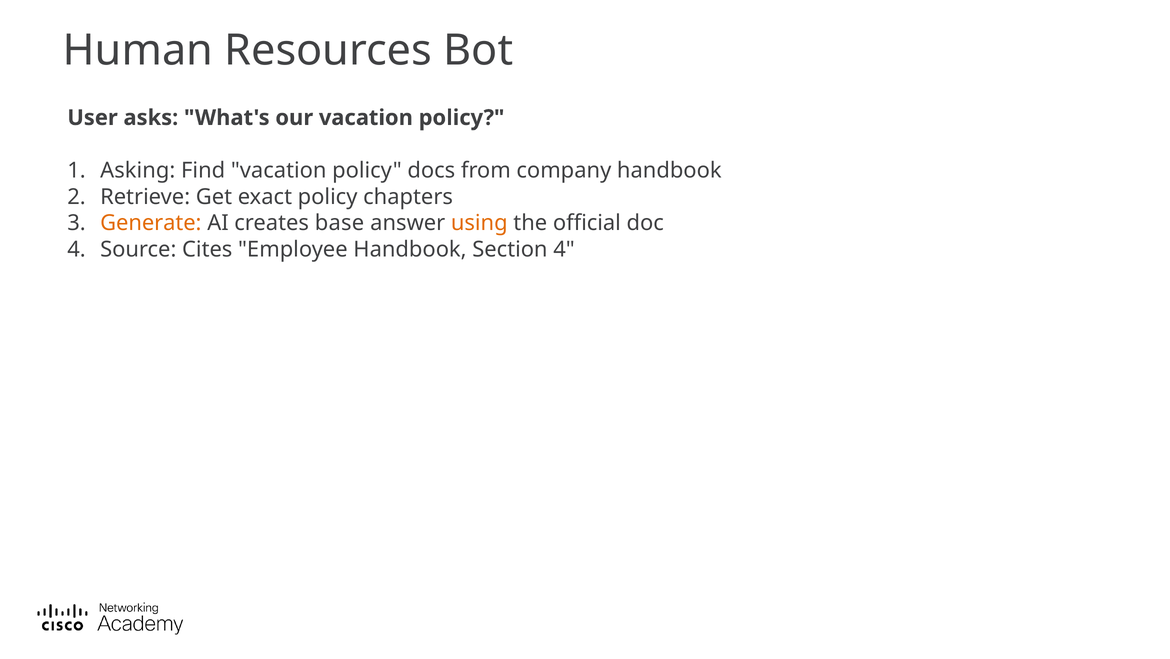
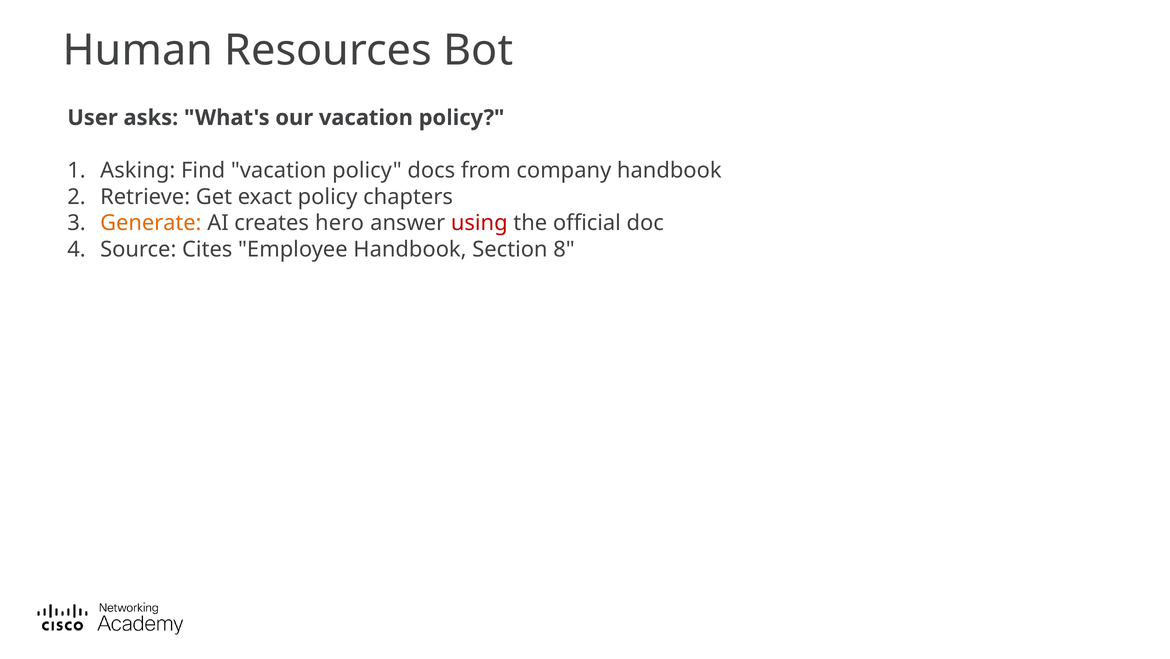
base: base -> hero (340, 223)
using colour: orange -> red (479, 223)
Section 4: 4 -> 8 (564, 249)
